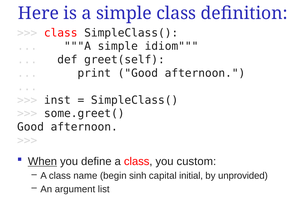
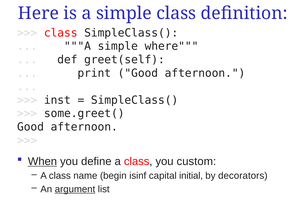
idiom: idiom -> where (171, 46)
sinh: sinh -> isinf (138, 175)
unprovided: unprovided -> decorators (243, 175)
argument underline: none -> present (75, 189)
